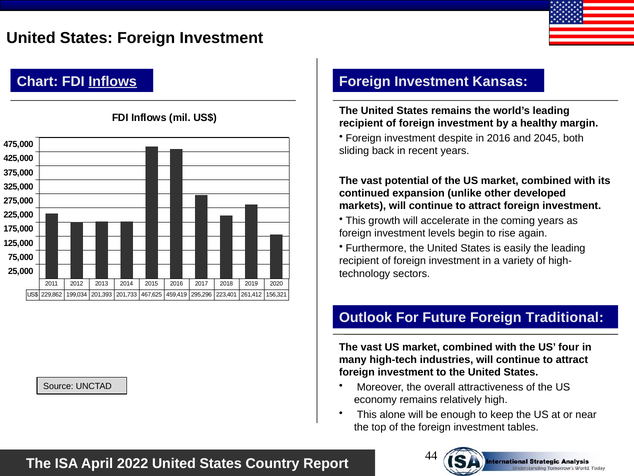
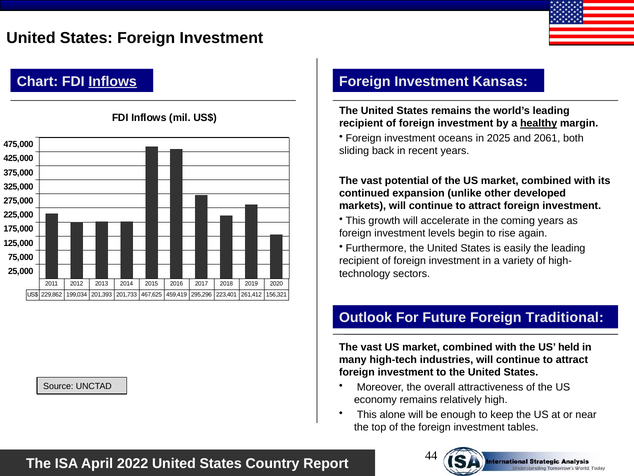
healthy underline: none -> present (539, 123)
despite: despite -> oceans (456, 138)
in 2016: 2016 -> 2025 (499, 138)
2045: 2045 -> 2061 (547, 138)
four: four -> held (569, 347)
